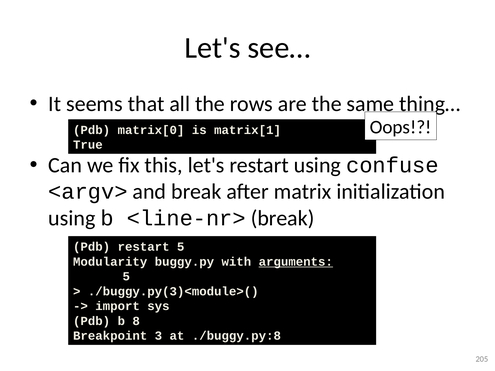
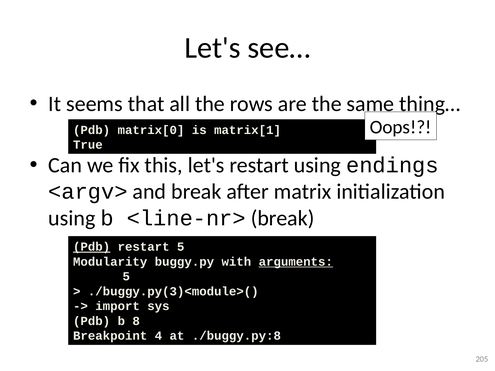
confuse: confuse -> endings (392, 165)
Pdb underline: none -> present (92, 247)
3: 3 -> 4 (158, 336)
